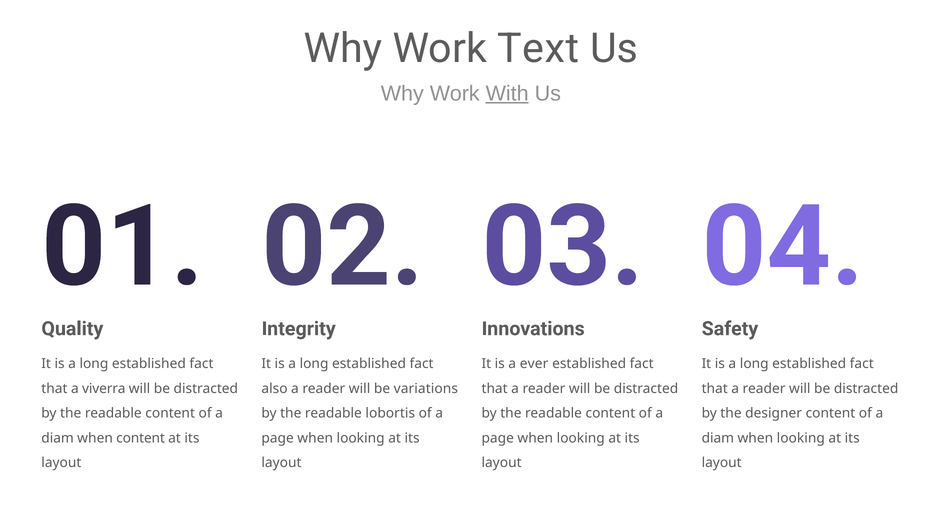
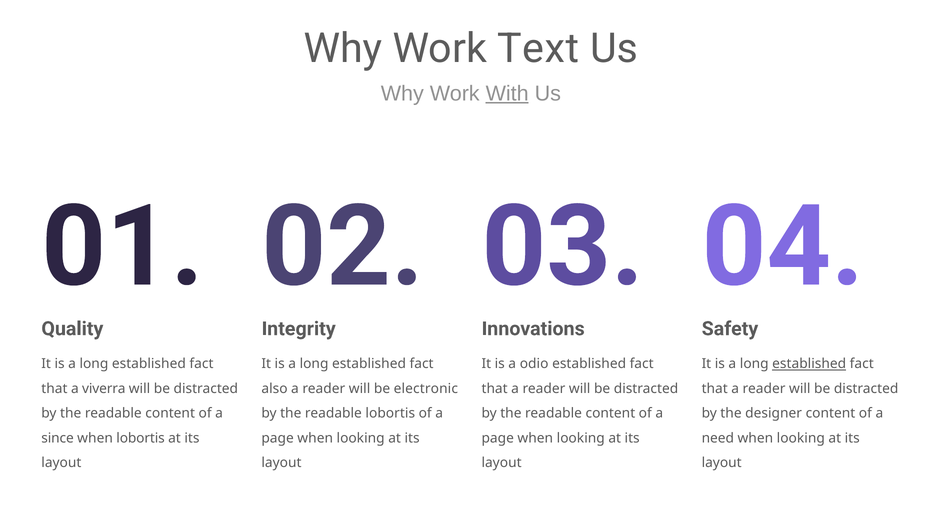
ever: ever -> odio (534, 364)
established underline: none -> present (809, 364)
variations: variations -> electronic (426, 389)
diam: diam -> since (58, 438)
when content: content -> lobortis (141, 438)
diam: diam -> need (718, 438)
